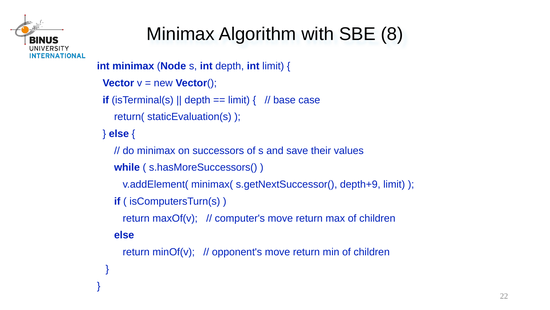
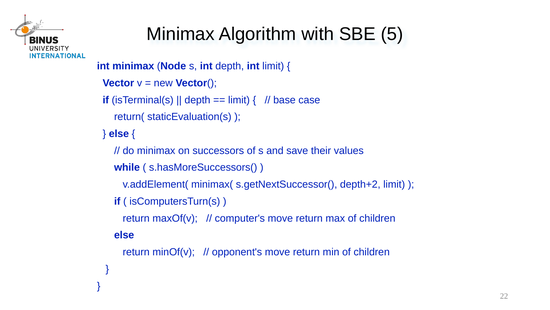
8: 8 -> 5 (392, 34)
depth+9: depth+9 -> depth+2 (360, 184)
